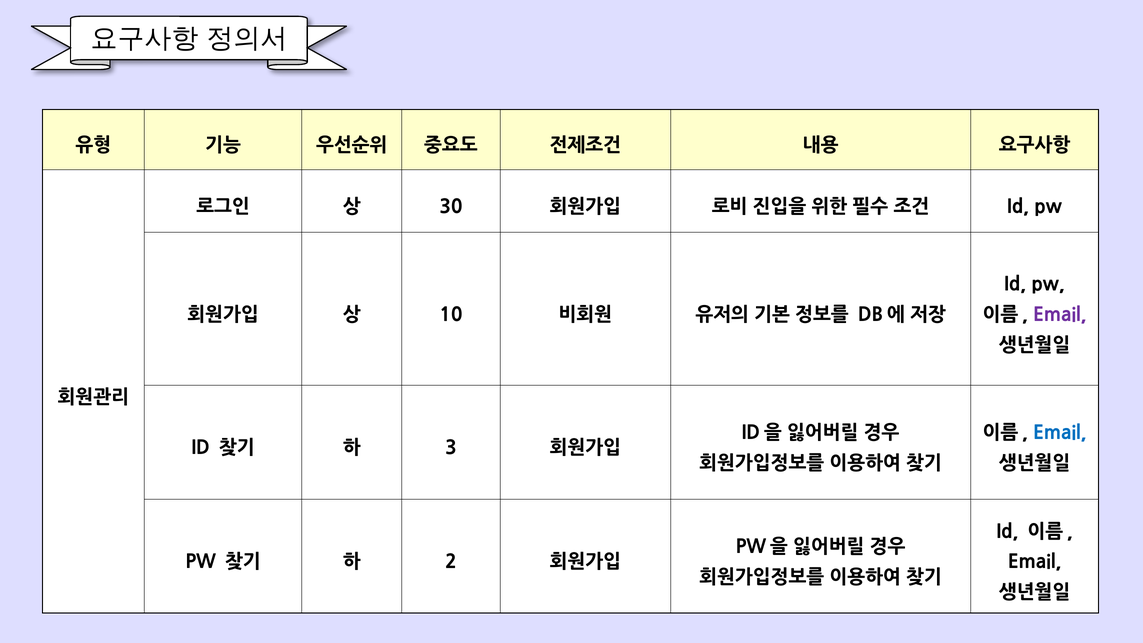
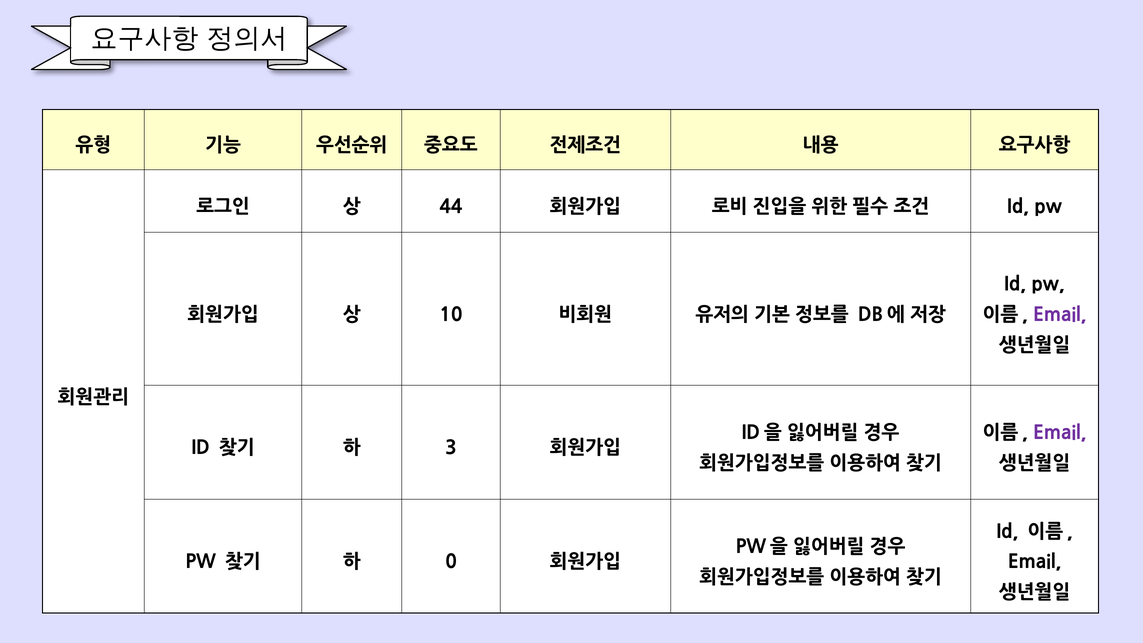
30: 30 -> 44 (451, 207)
Email colour: blue -> purple (1060, 433)
2: 2 -> 0 (451, 562)
